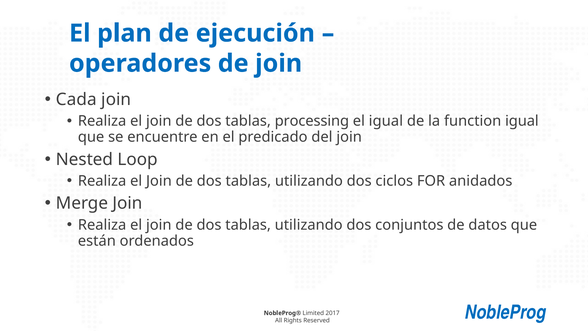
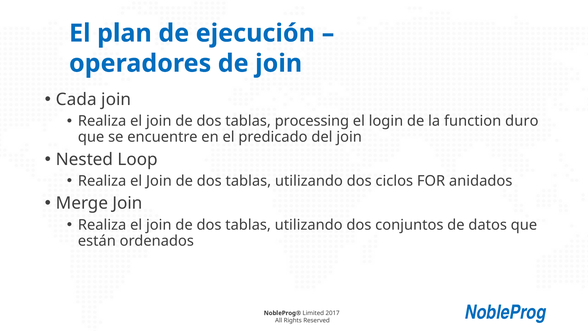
el igual: igual -> login (386, 121)
function igual: igual -> duro (522, 121)
